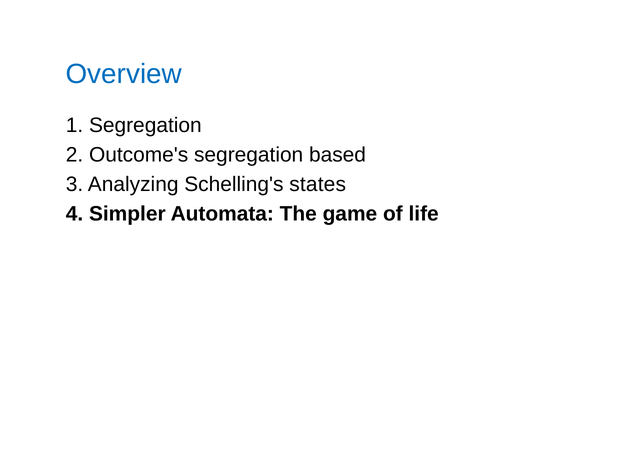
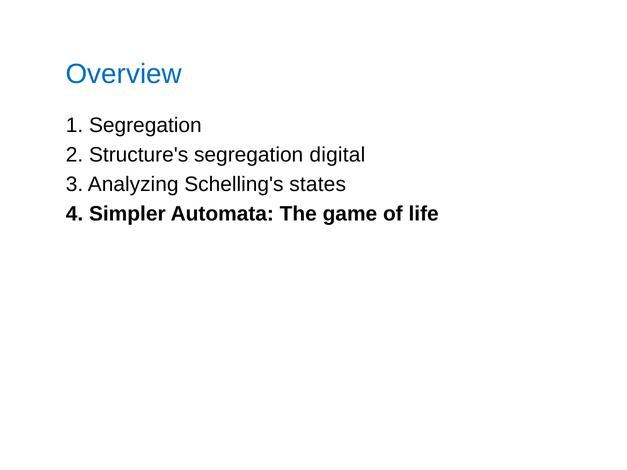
Outcome's: Outcome's -> Structure's (139, 155)
based: based -> digital (337, 155)
